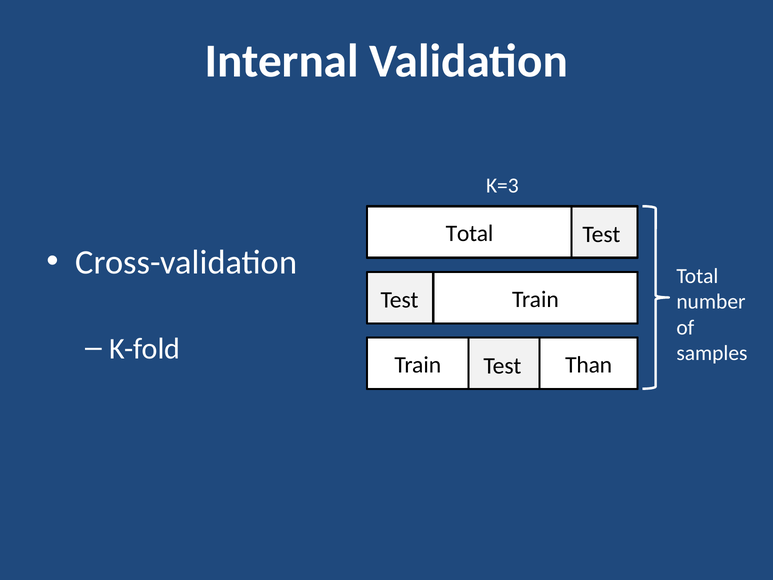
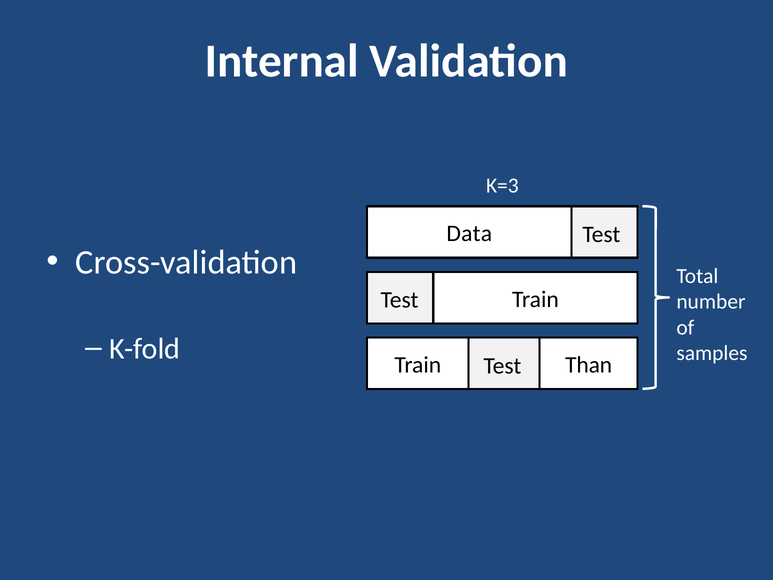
Total: Total -> Data (469, 234)
